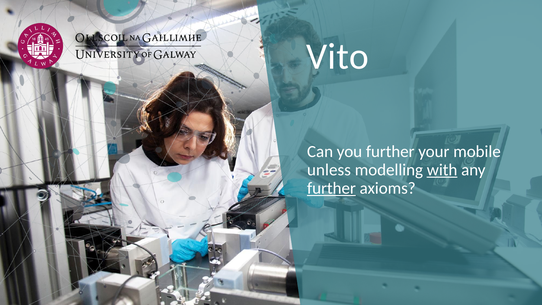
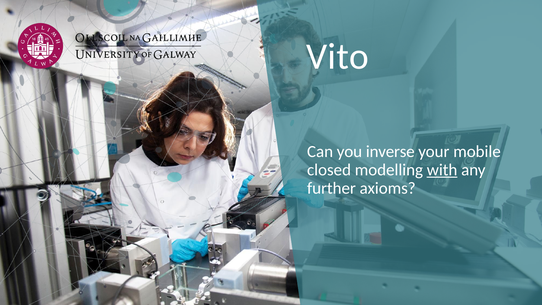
you further: further -> inverse (390, 151)
unless: unless -> closed (329, 170)
further underline: present -> none (331, 188)
